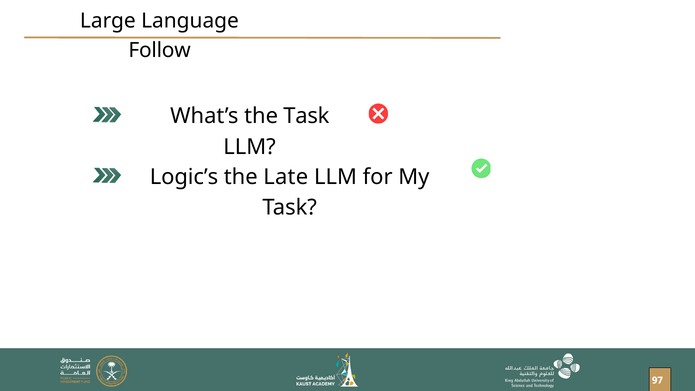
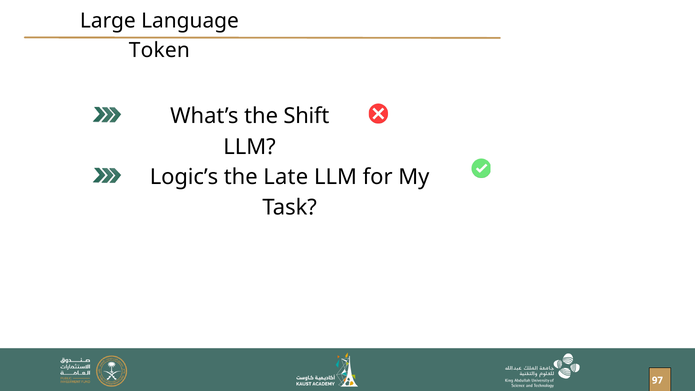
Follow: Follow -> Token (159, 50)
the Task: Task -> Shift (306, 116)
